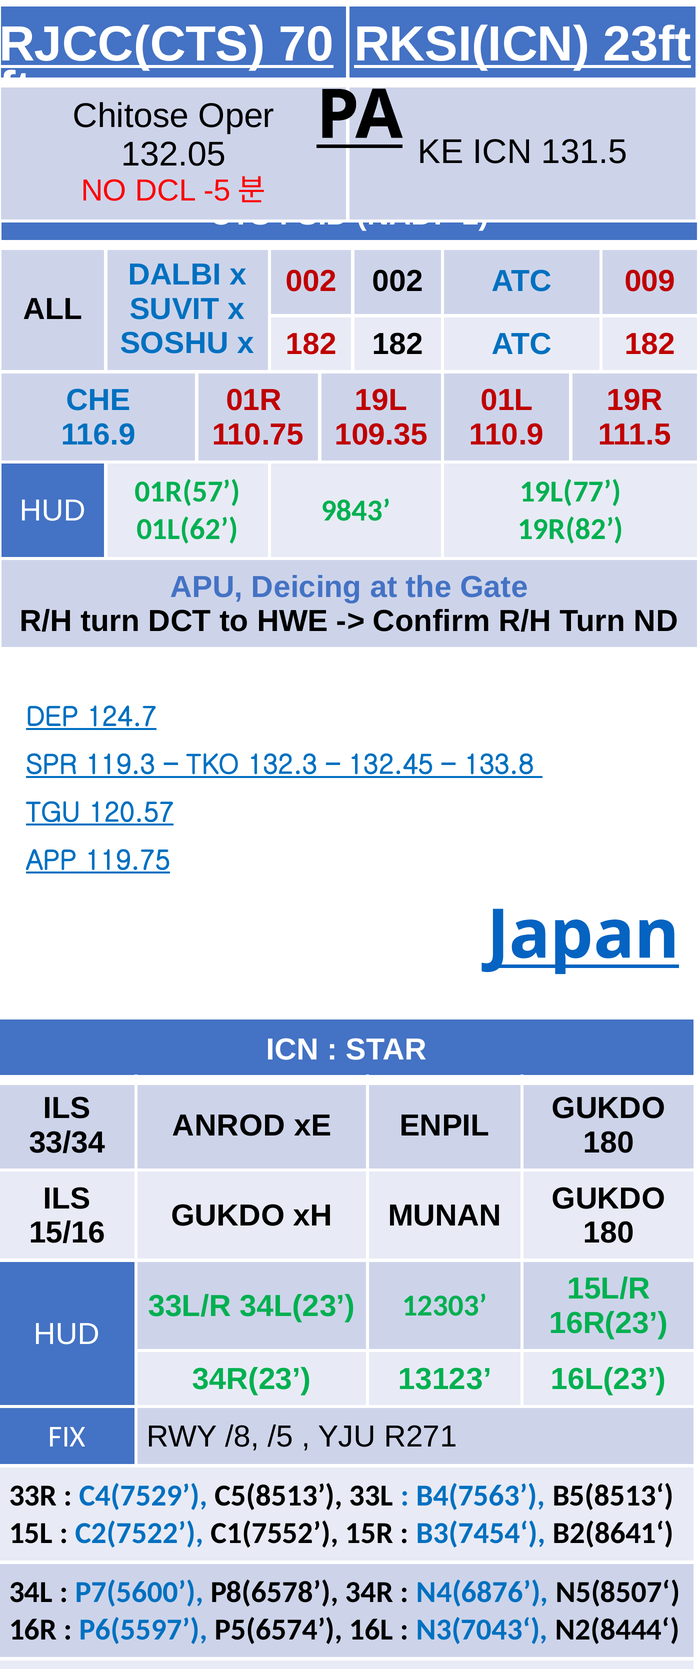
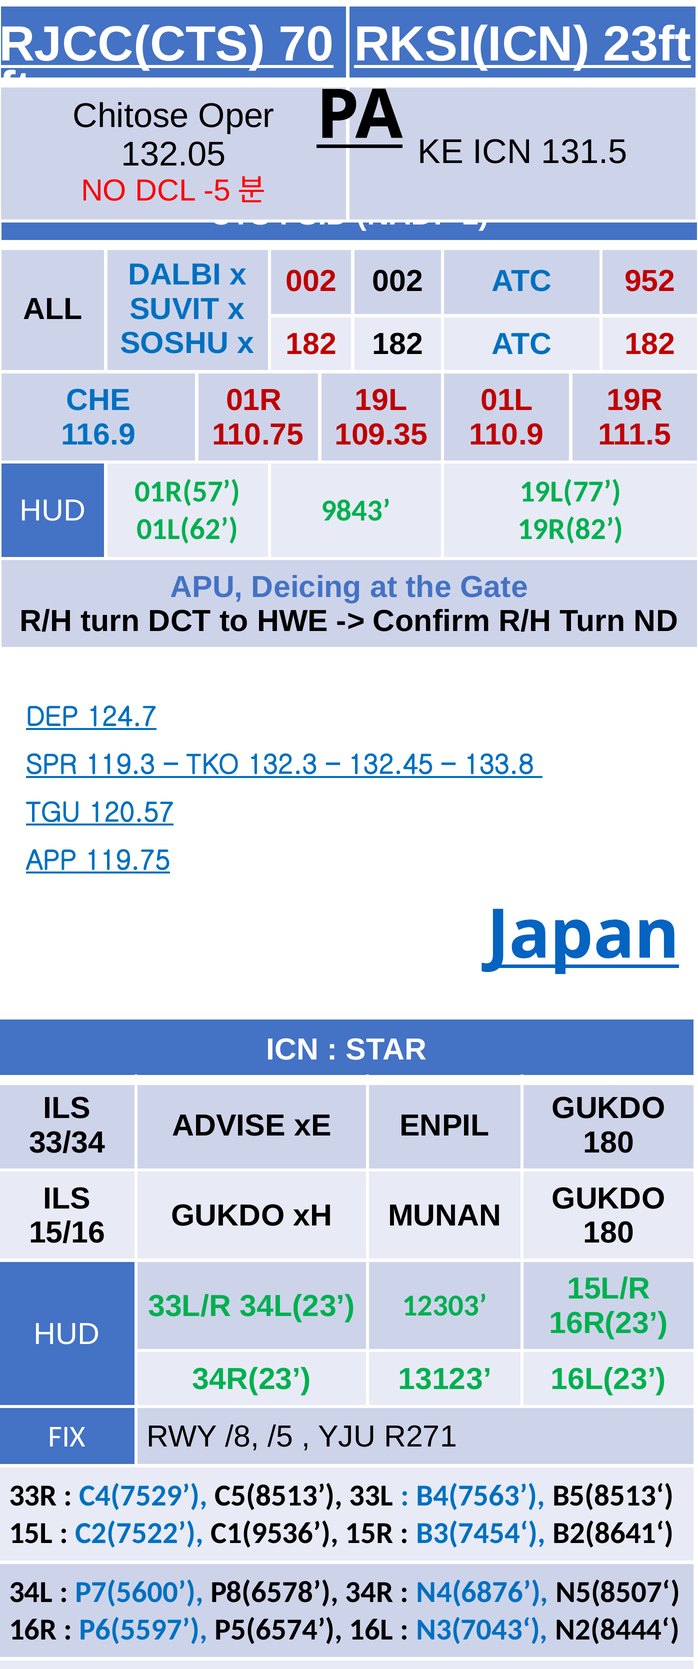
009: 009 -> 952 (650, 281)
ANROD: ANROD -> ADVISE (229, 1126)
C1(7552: C1(7552 -> C1(9536 (275, 1534)
